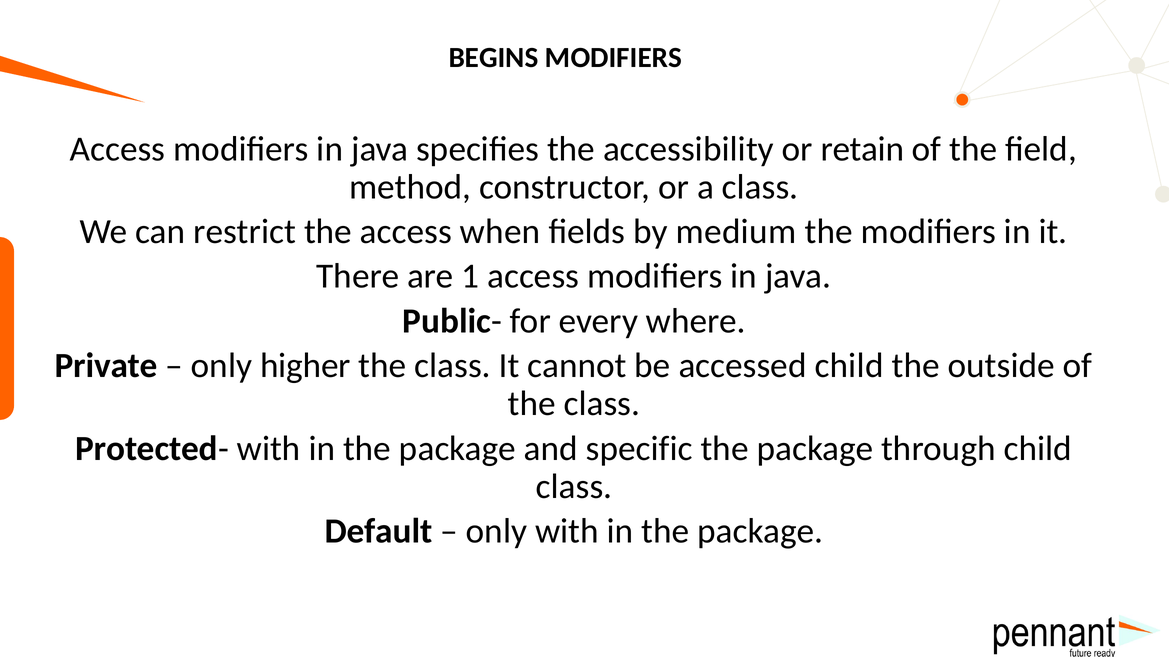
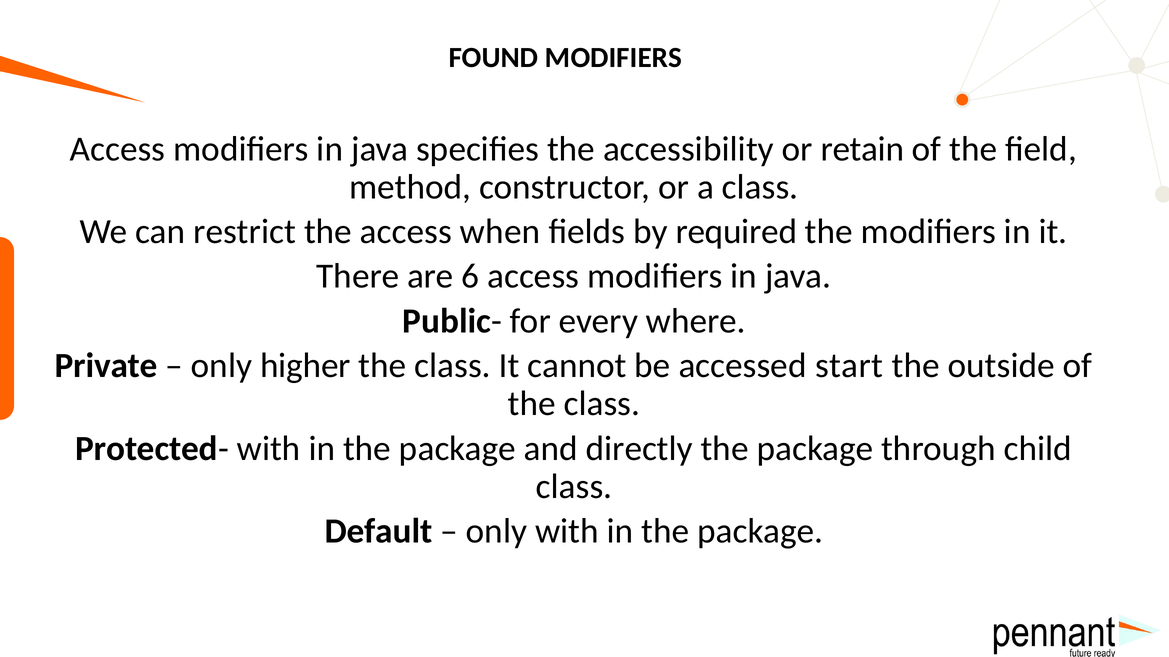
BEGINS: BEGINS -> FOUND (493, 58)
medium: medium -> required (736, 232)
1: 1 -> 6 (470, 277)
accessed child: child -> start (849, 366)
specific: specific -> directly (639, 449)
